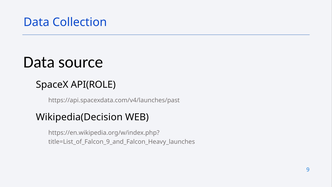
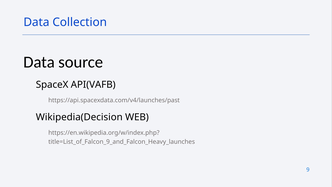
API(ROLE: API(ROLE -> API(VAFB (93, 85)
